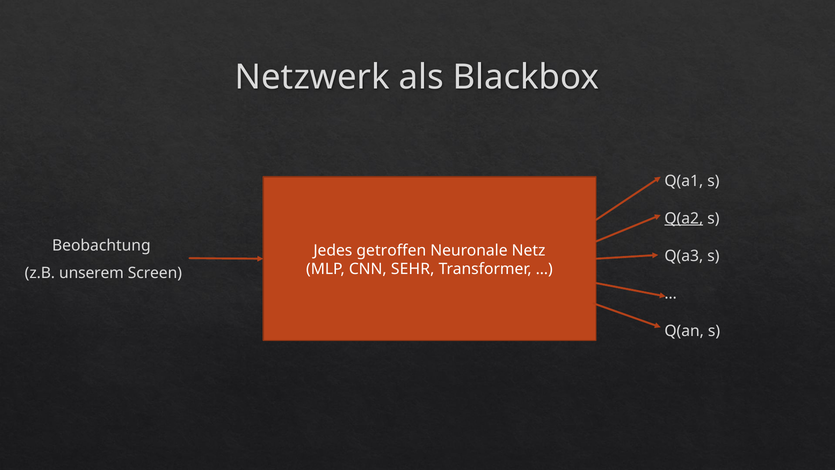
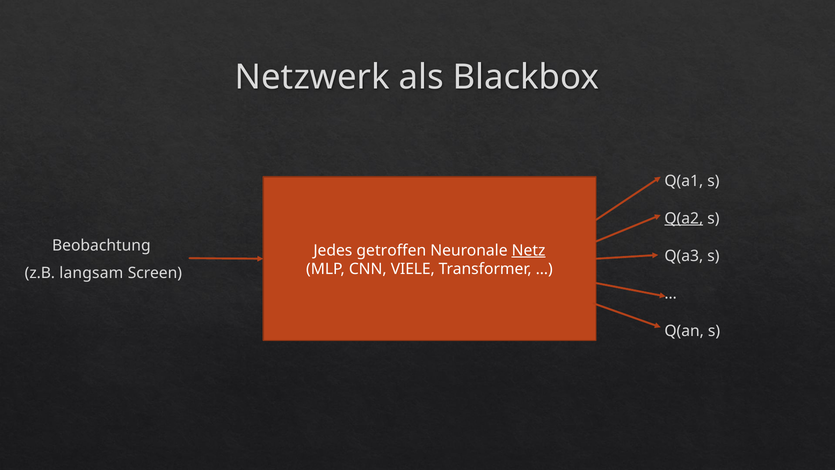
Netz underline: none -> present (529, 250)
SEHR: SEHR -> VIELE (413, 269)
unserem: unserem -> langsam (91, 273)
